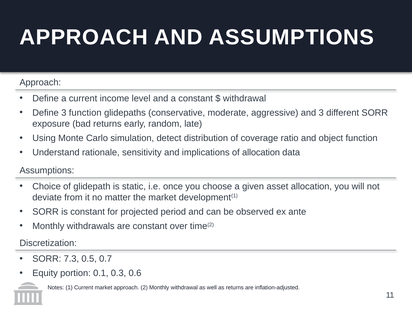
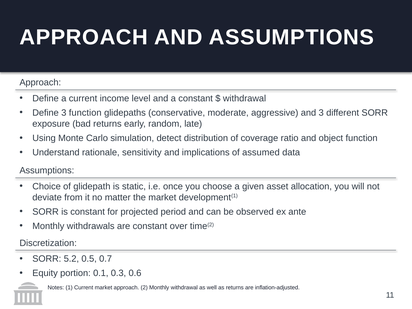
of allocation: allocation -> assumed (261, 153)
7.3: 7.3 -> 5.2 (71, 259)
